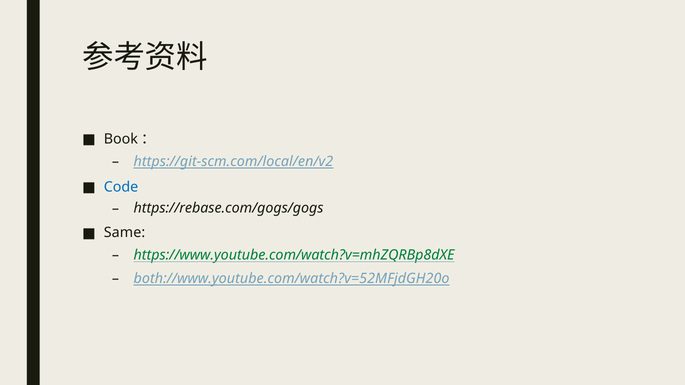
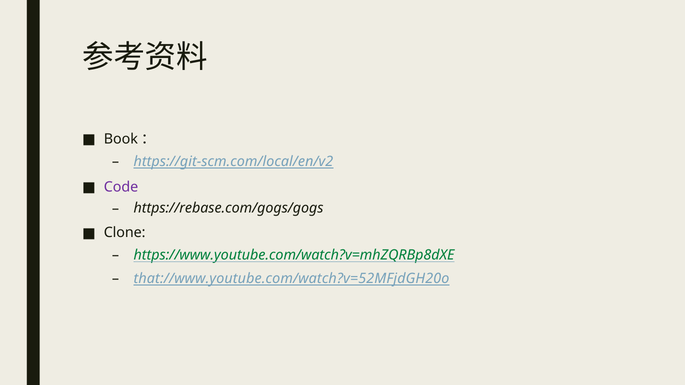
Code colour: blue -> purple (121, 187)
Same: Same -> Clone (125, 233)
both://www.youtube.com/watch?v=52MFjdGH20o: both://www.youtube.com/watch?v=52MFjdGH20o -> that://www.youtube.com/watch?v=52MFjdGH20o (291, 279)
